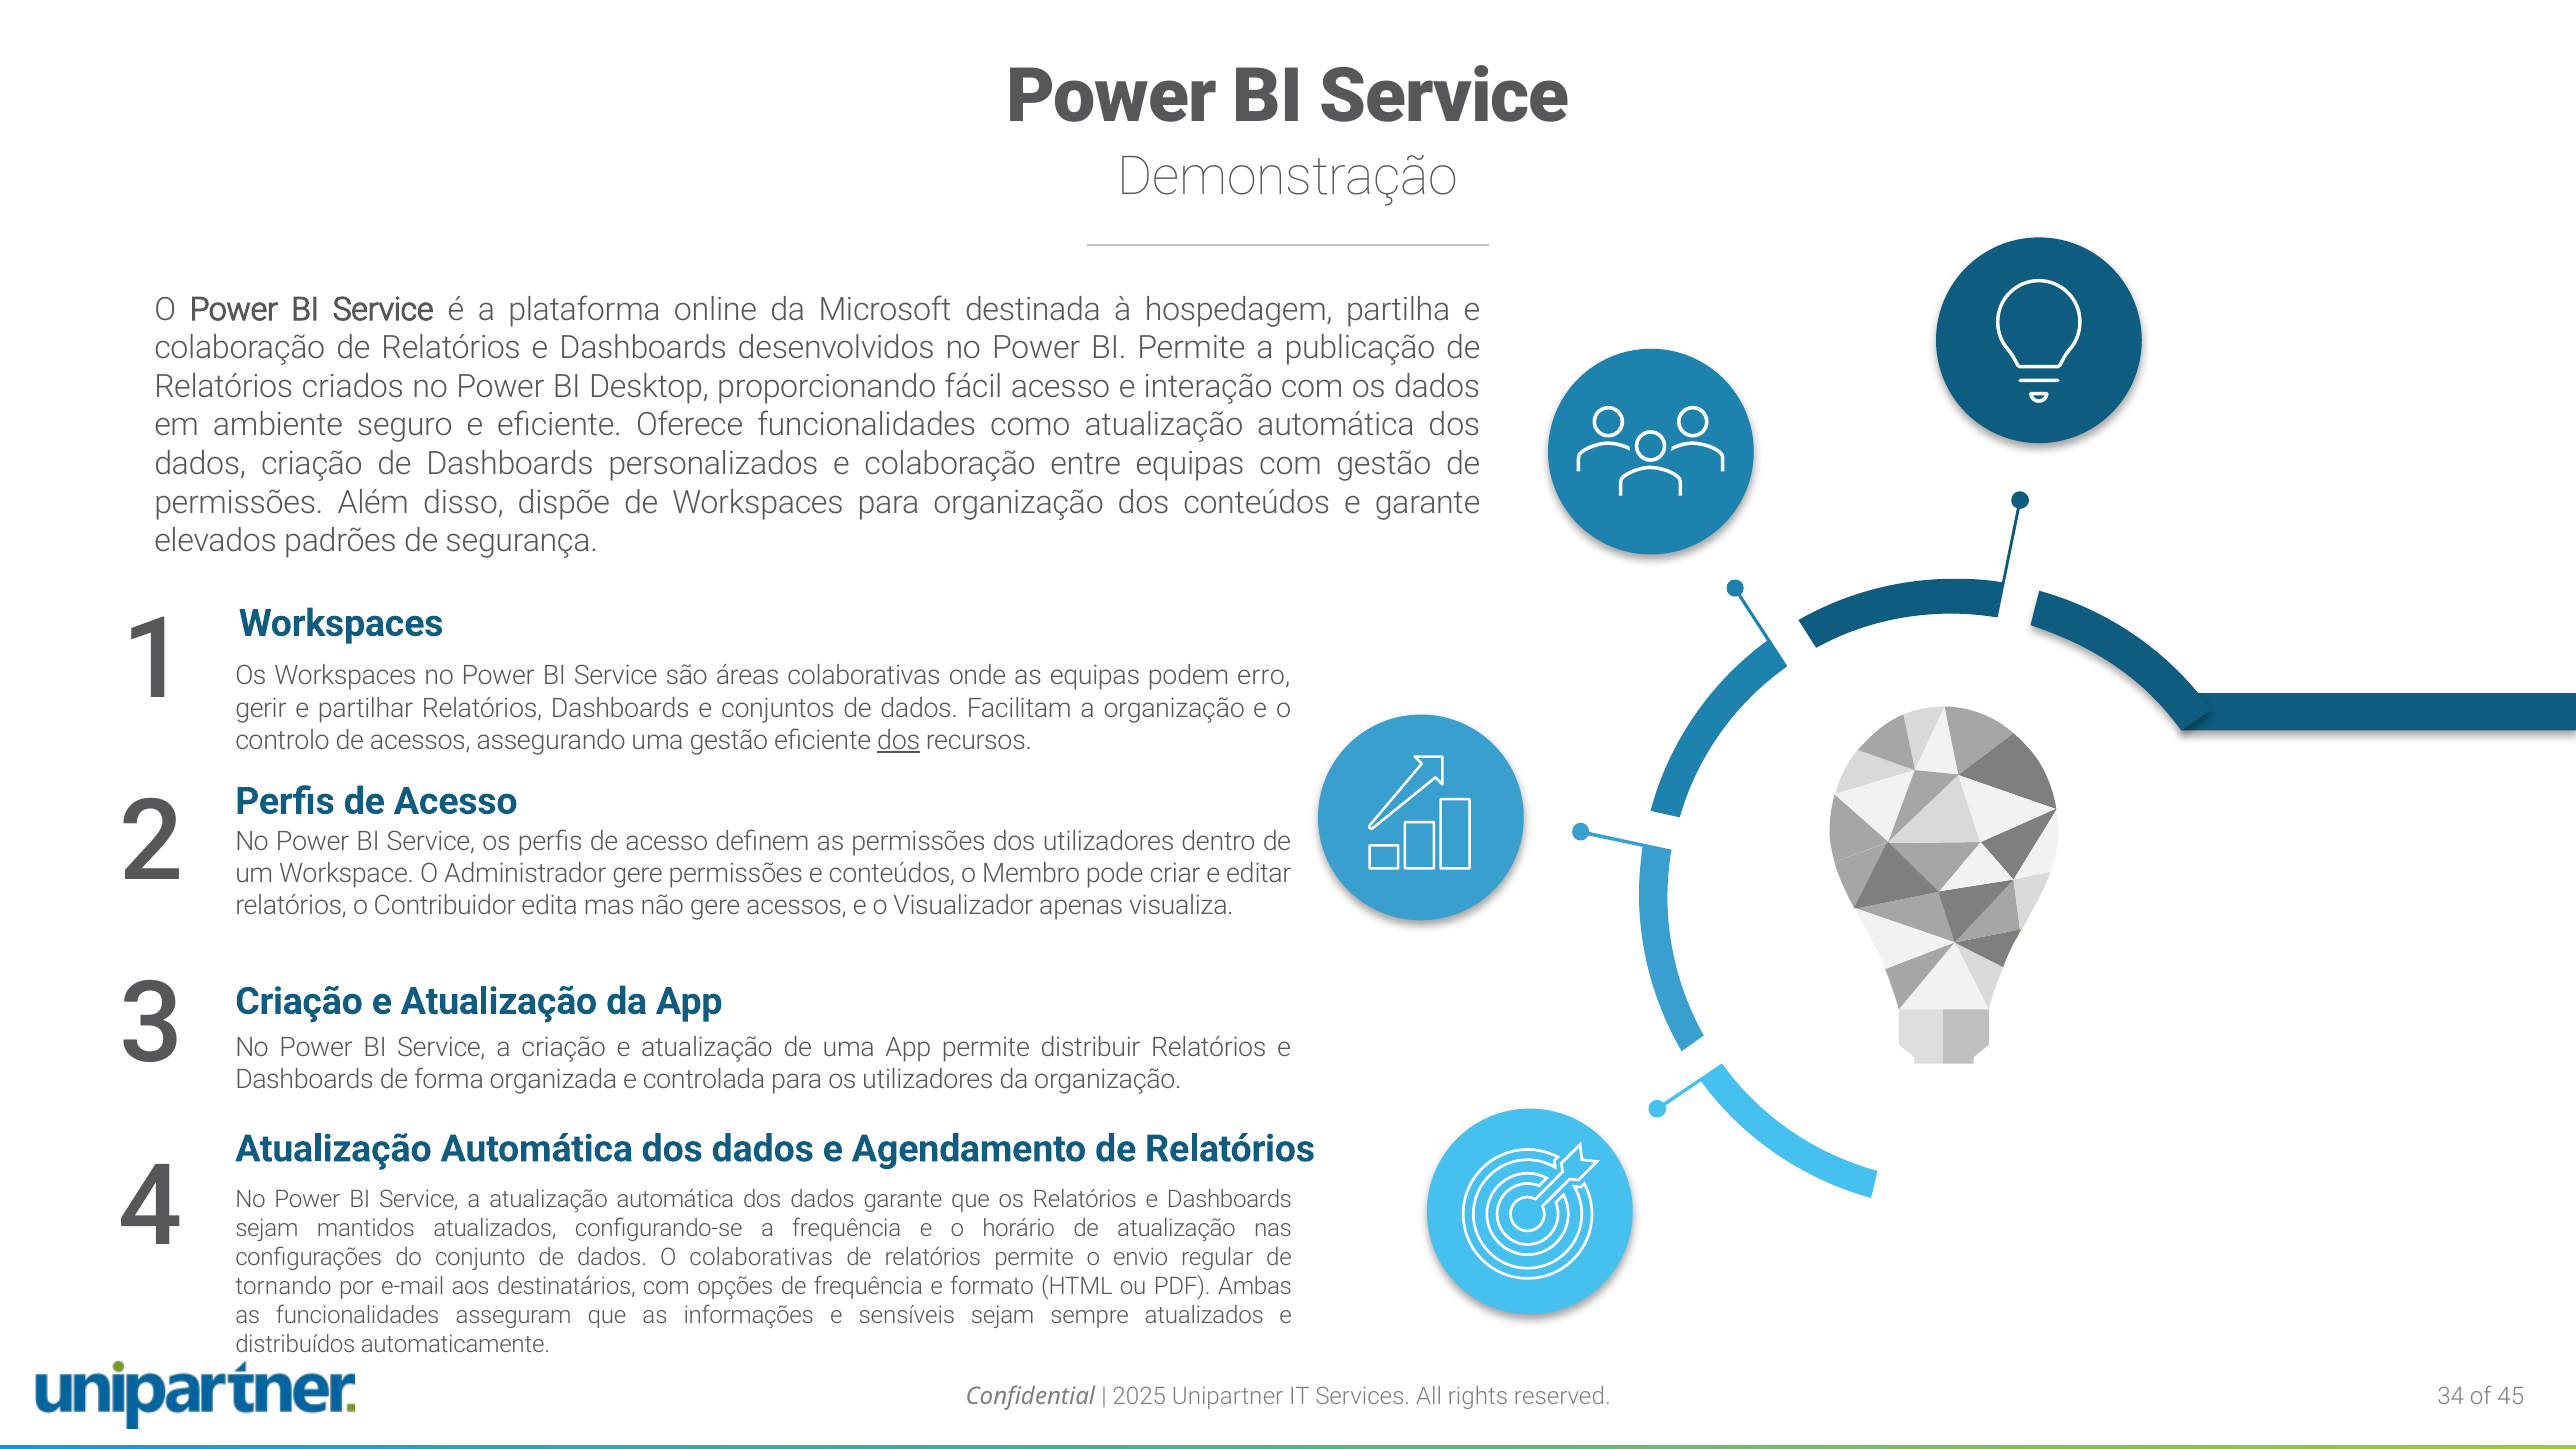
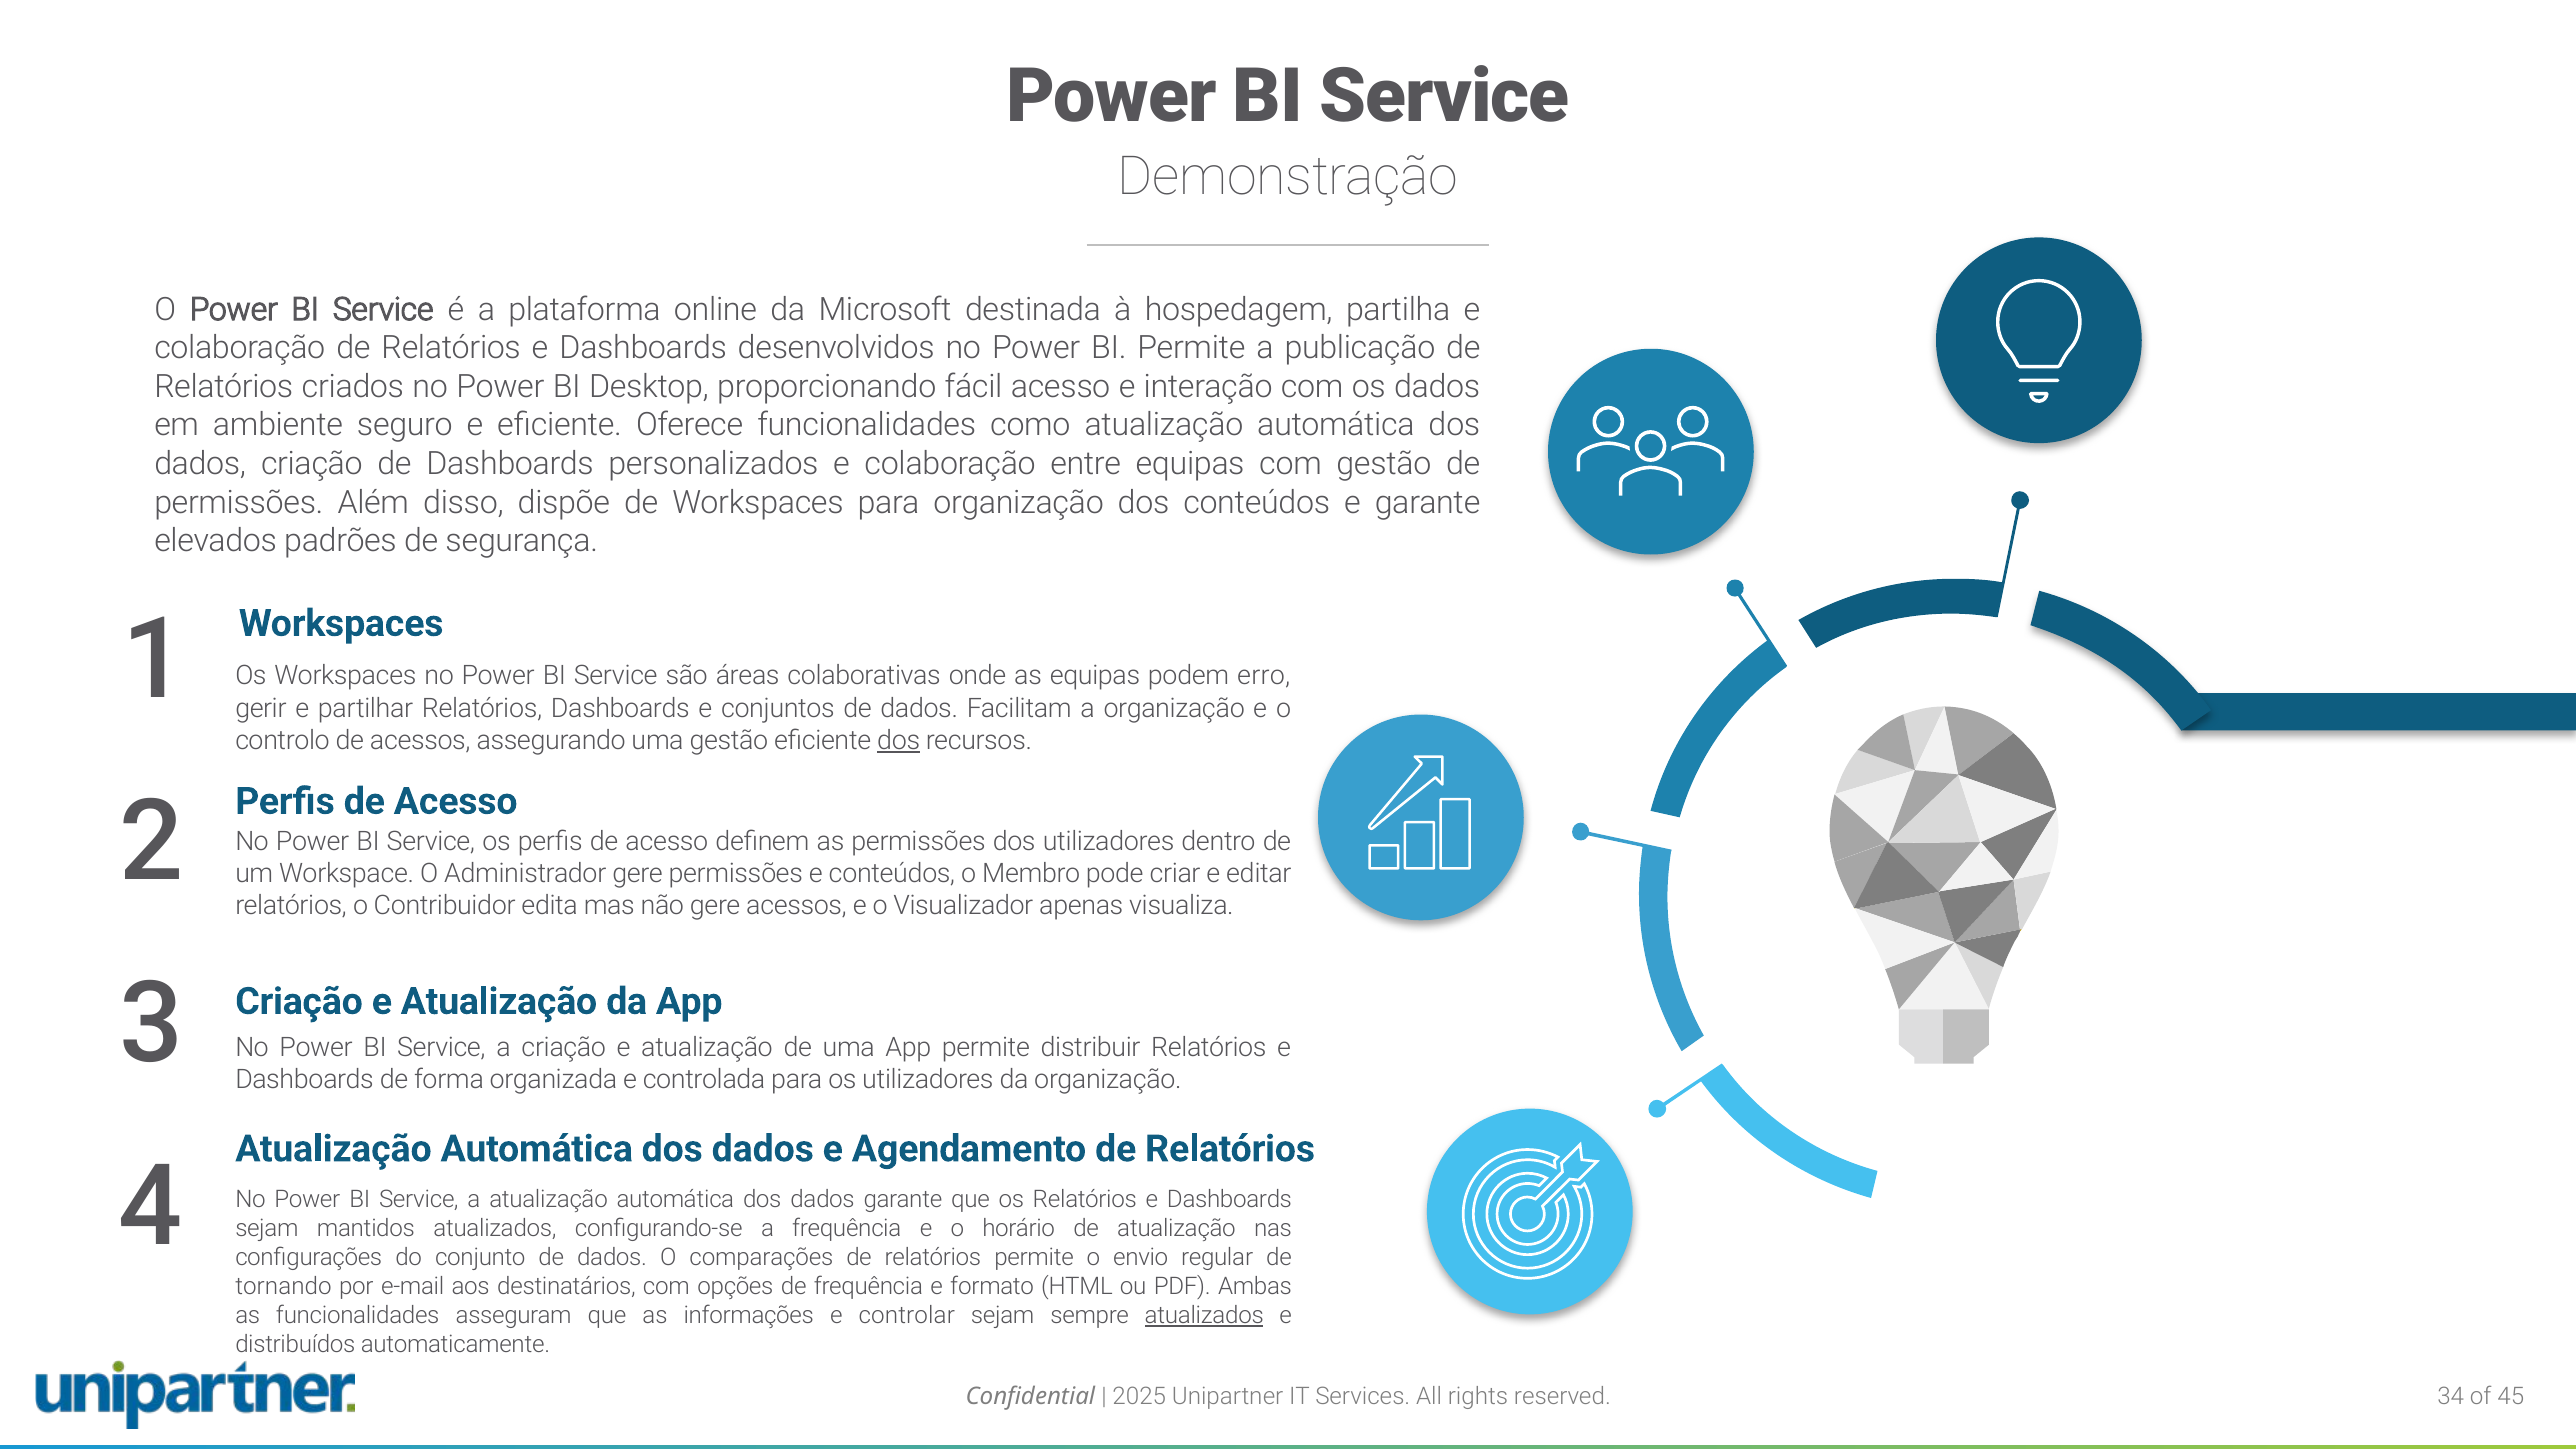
O colaborativas: colaborativas -> comparações (761, 1258)
sensíveis: sensíveis -> controlar (907, 1316)
atualizados underline: none -> present (1204, 1316)
